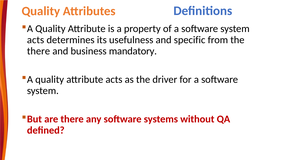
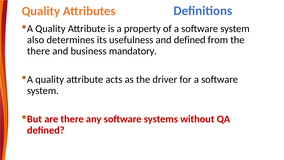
acts: acts -> also (36, 40)
and specific: specific -> defined (190, 40)
